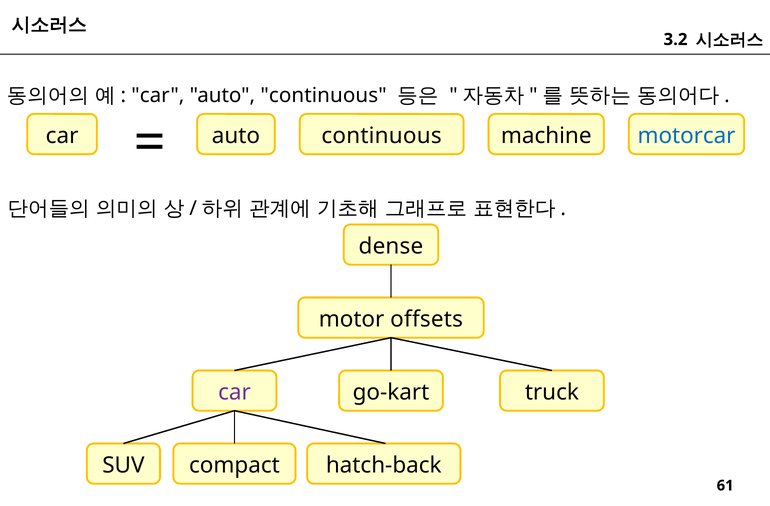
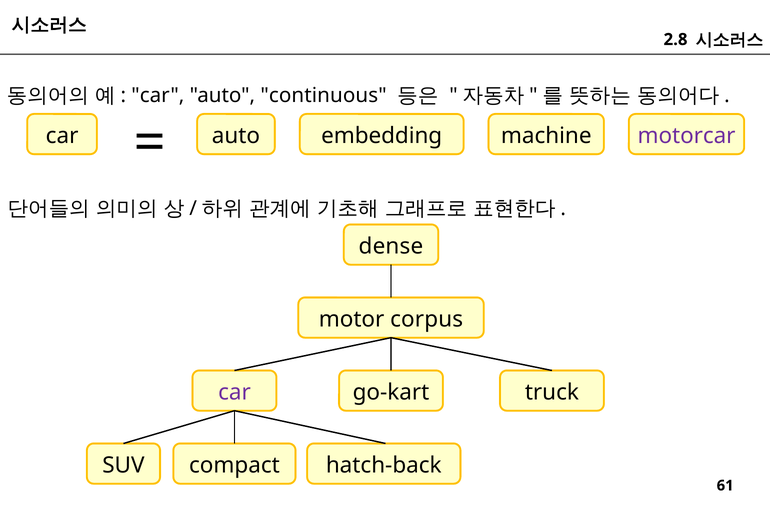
3.2: 3.2 -> 2.8 (676, 39)
continuous: continuous -> embedding (382, 136)
motorcar colour: blue -> purple (687, 136)
offsets: offsets -> corpus (427, 319)
